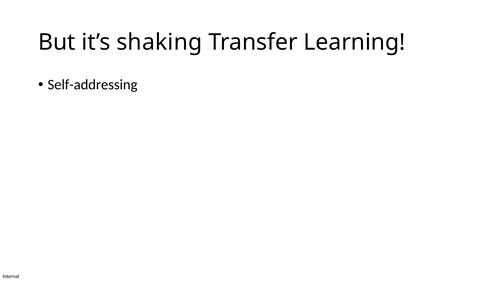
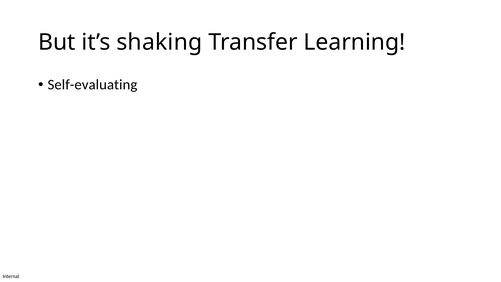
Self-addressing: Self-addressing -> Self-evaluating (92, 85)
